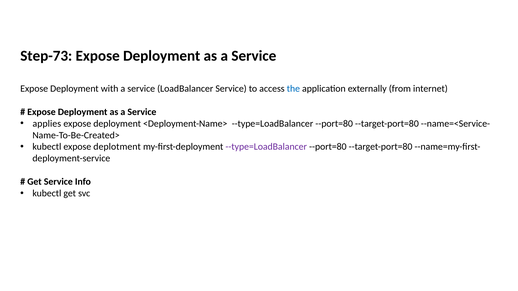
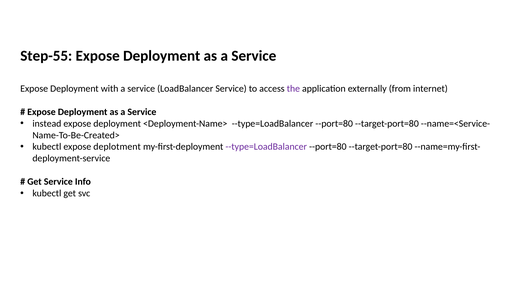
Step-73: Step-73 -> Step-55 (46, 56)
the colour: blue -> purple (293, 89)
applies: applies -> instead (47, 124)
